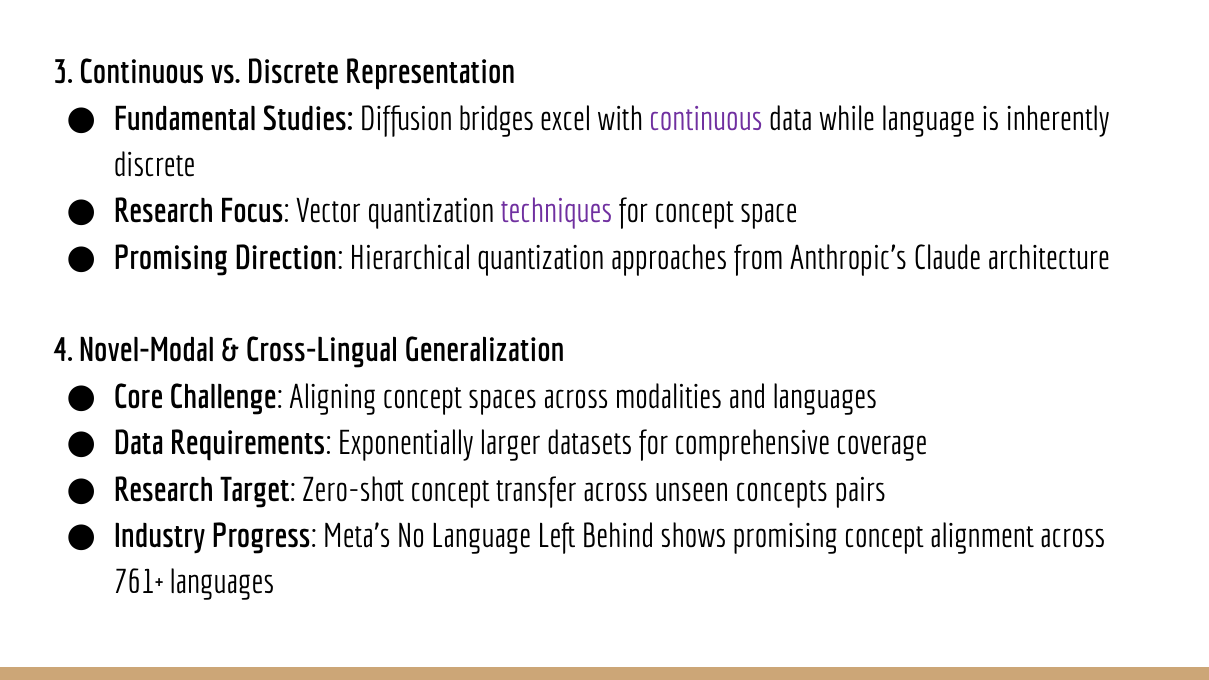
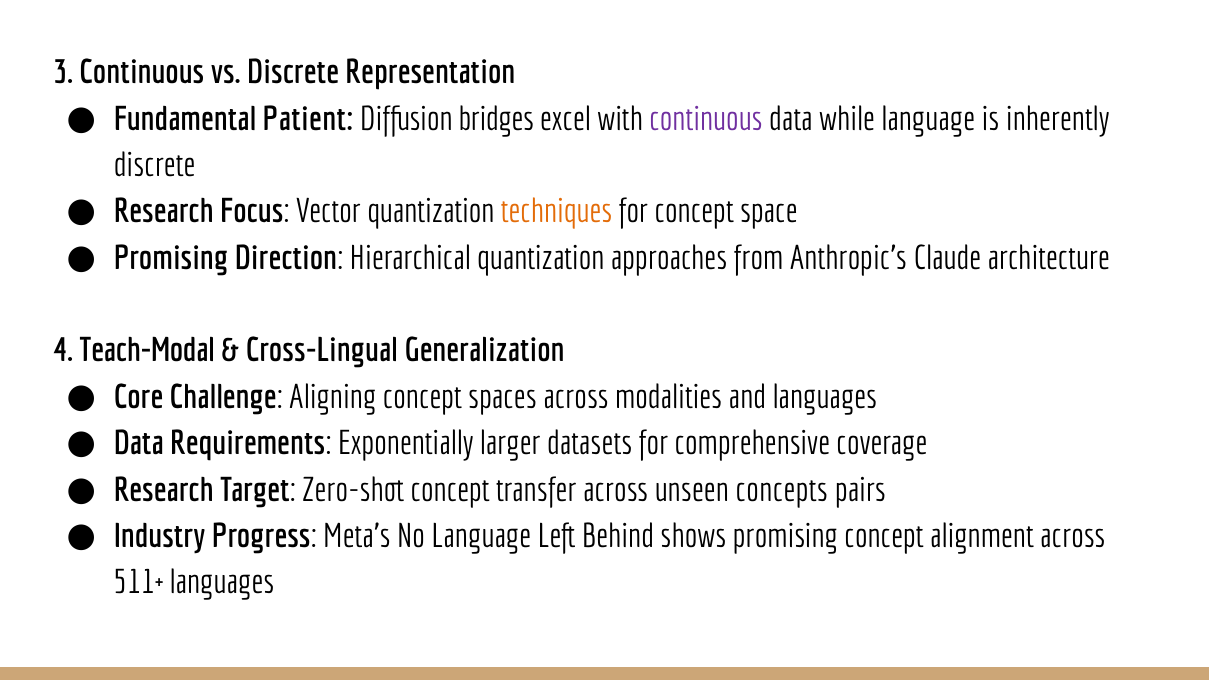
Studies: Studies -> Patient (308, 119)
techniques colour: purple -> orange (557, 212)
Novel-Modal: Novel-Modal -> Teach-Modal (147, 351)
761+: 761+ -> 511+ (138, 583)
